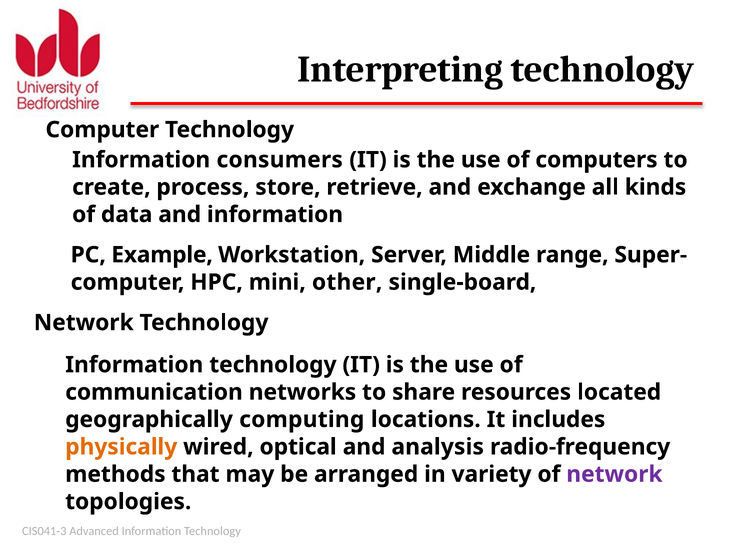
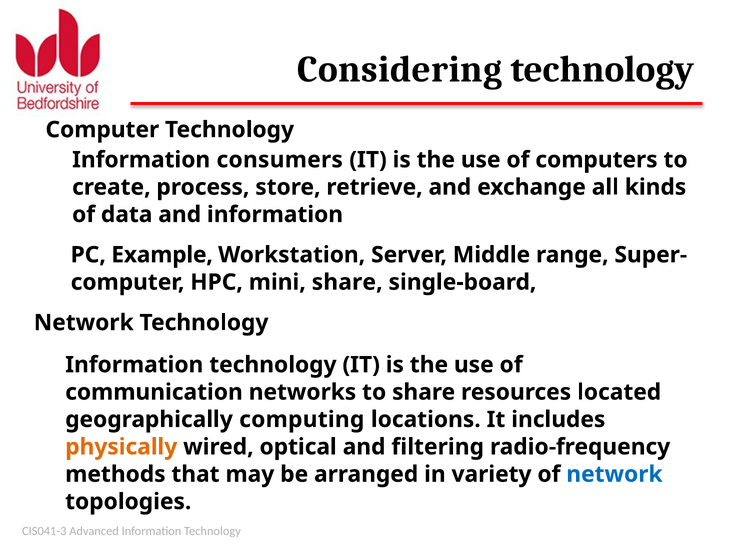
Interpreting: Interpreting -> Considering (400, 69)
mini other: other -> share (347, 282)
analysis: analysis -> filtering (438, 446)
network colour: purple -> blue (614, 474)
